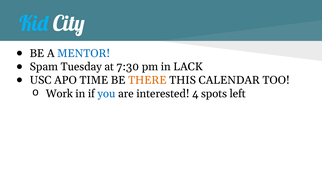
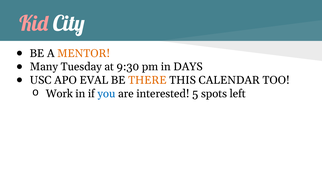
Kid colour: light blue -> pink (34, 24)
MENTOR colour: blue -> orange (84, 53)
Spam: Spam -> Many (44, 67)
7:30: 7:30 -> 9:30 (128, 67)
LACK: LACK -> DAYS (188, 67)
TIME: TIME -> EVAL (94, 80)
4: 4 -> 5 (195, 94)
